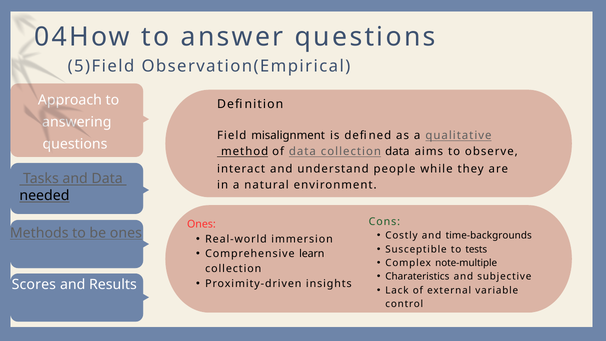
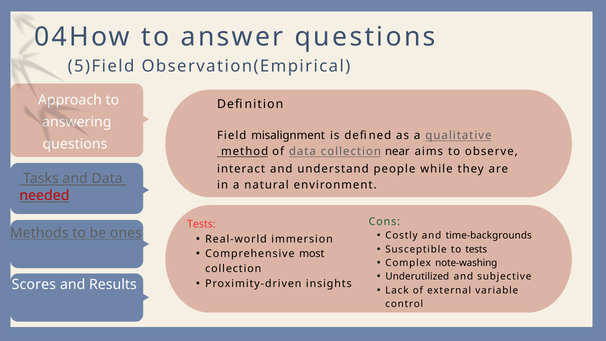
collection data: data -> near (397, 151)
needed colour: black -> red (44, 195)
Ones: Ones -> Tests (201, 224)
learn: learn -> most (312, 254)
note-multiple: note-multiple -> note-washing (466, 263)
Charateristics: Charateristics -> Underutilized (417, 277)
